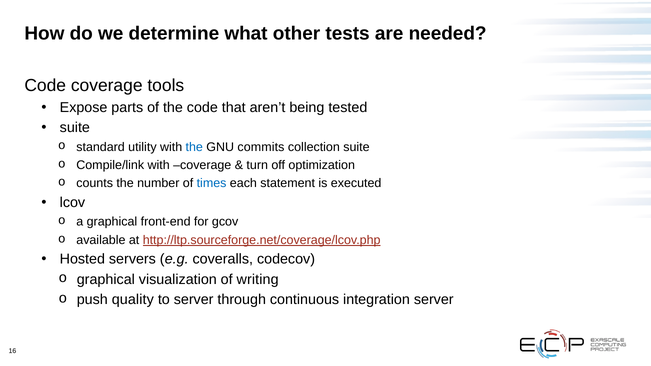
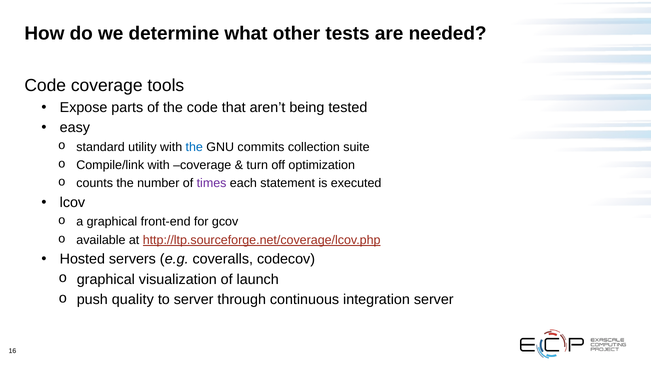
suite: suite -> easy (75, 128)
times colour: blue -> purple (212, 183)
writing: writing -> launch (258, 280)
